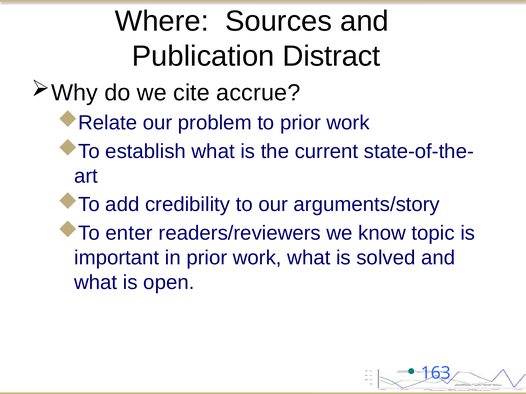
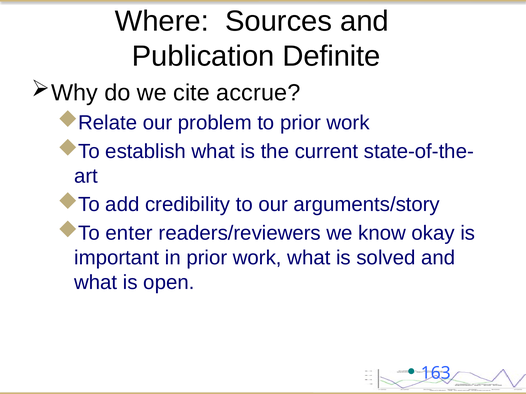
Distract: Distract -> Definite (331, 56)
topic: topic -> okay (433, 234)
